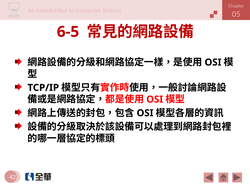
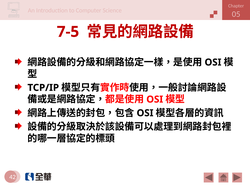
6-5: 6-5 -> 7-5 (68, 32)
